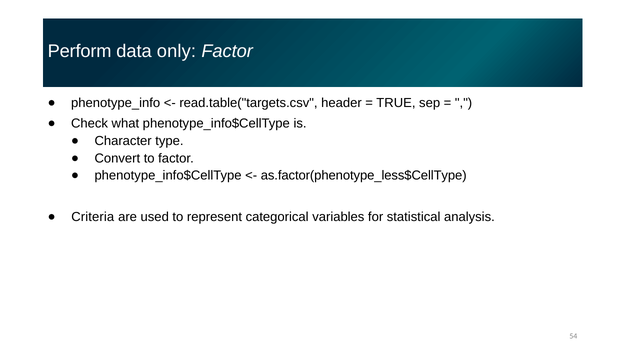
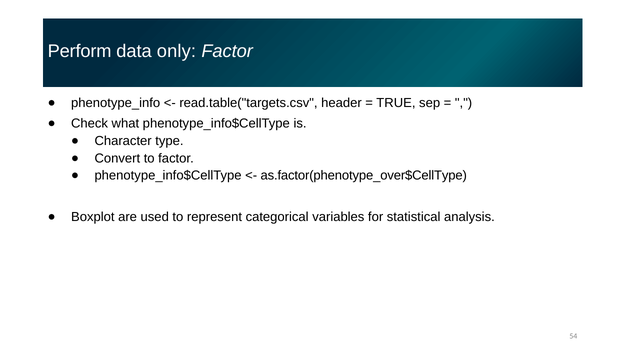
as.factor(phenotype_less$CellType: as.factor(phenotype_less$CellType -> as.factor(phenotype_over$CellType (364, 175)
Criteria: Criteria -> Boxplot (93, 217)
